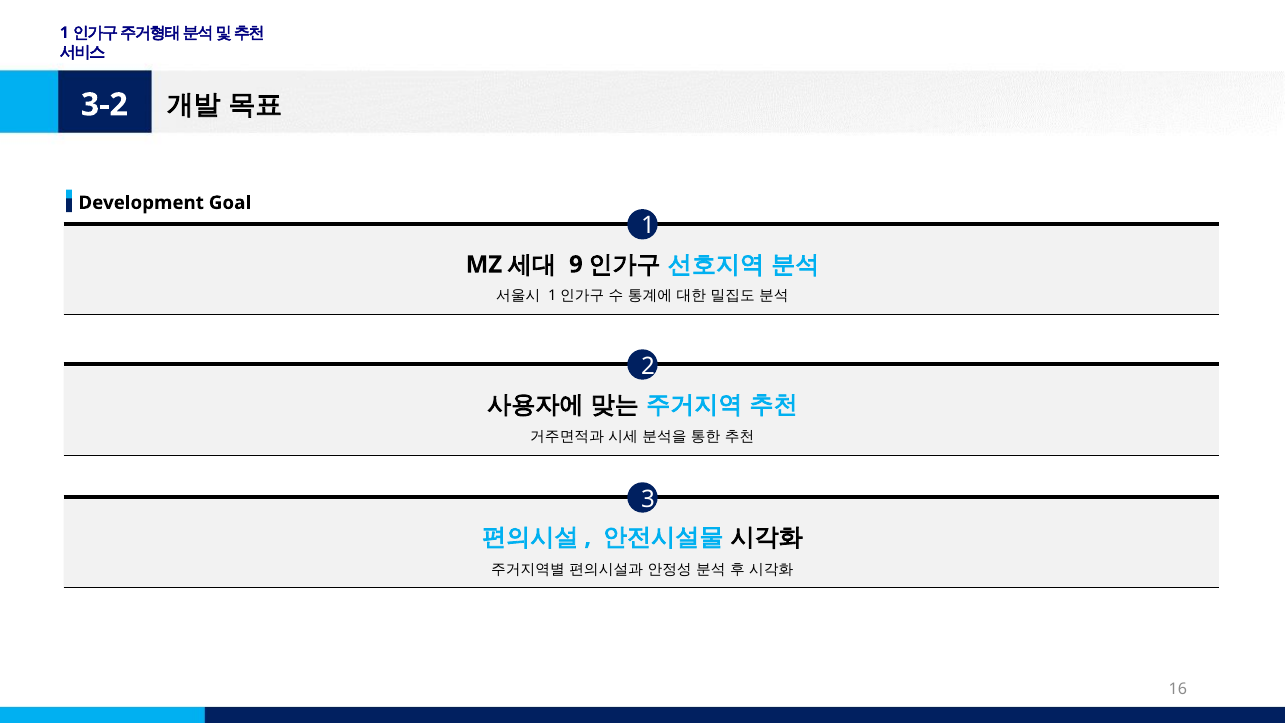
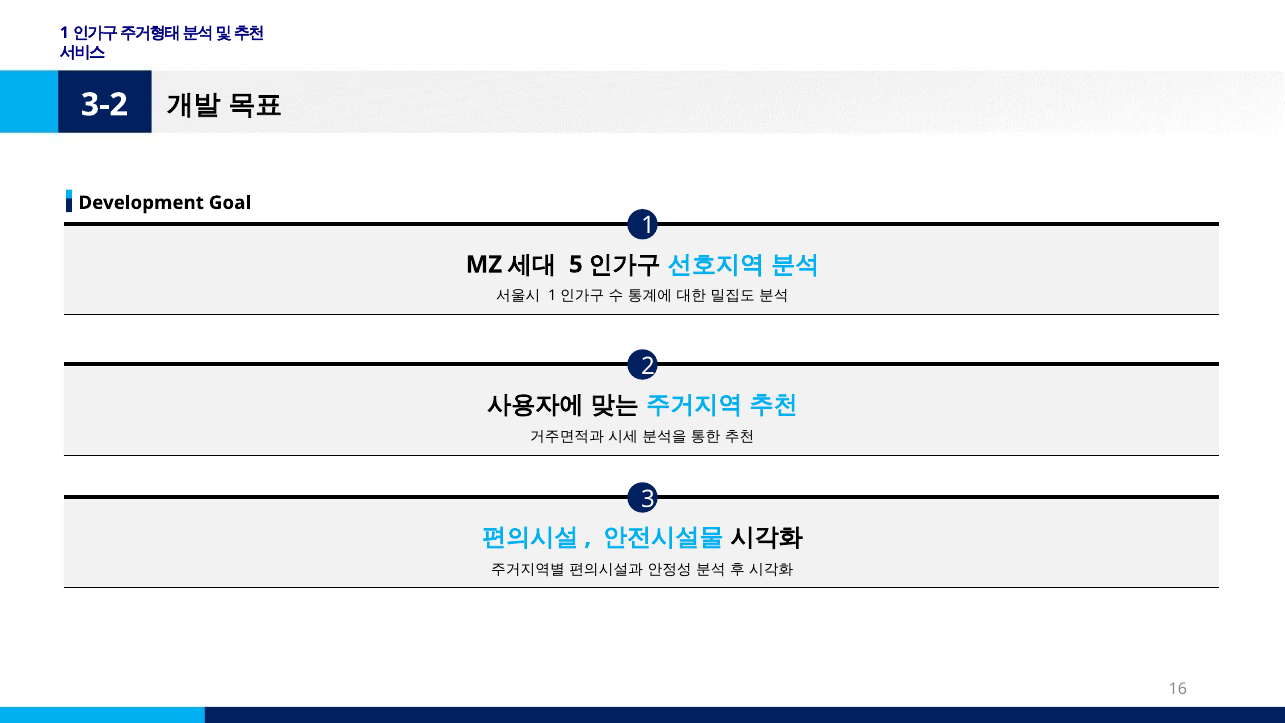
9: 9 -> 5 (576, 264)
